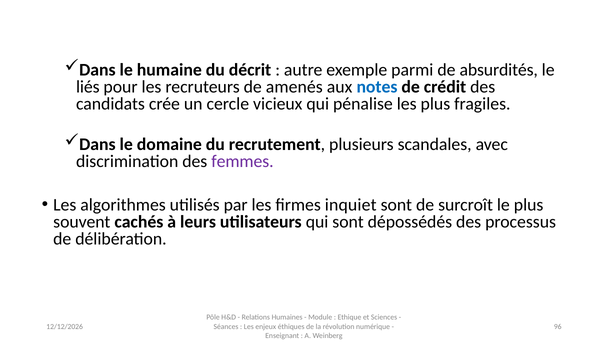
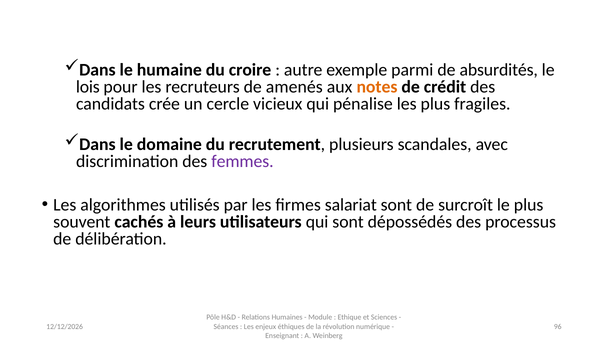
décrit: décrit -> croire (250, 70)
liés: liés -> lois (88, 87)
notes colour: blue -> orange (377, 87)
inquiet: inquiet -> salariat (351, 205)
